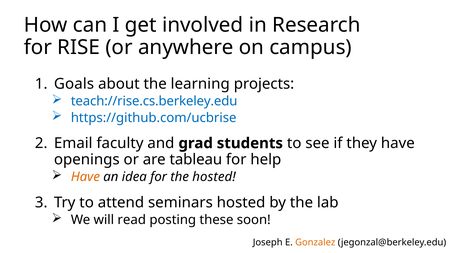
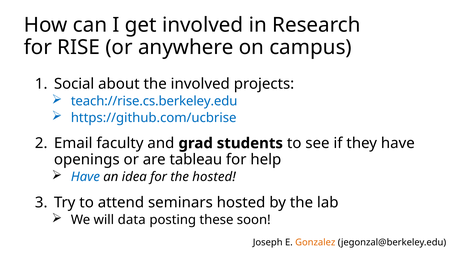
Goals: Goals -> Social (74, 84)
the learning: learning -> involved (200, 84)
Have colour: orange -> blue (85, 177)
read: read -> data (132, 221)
